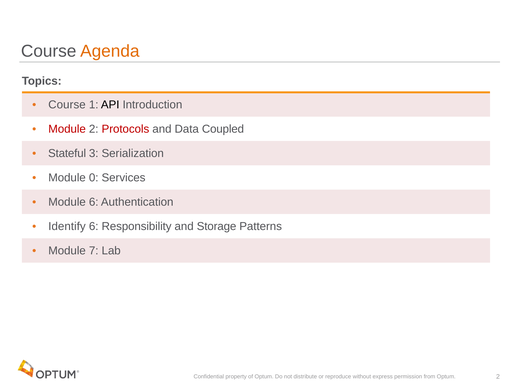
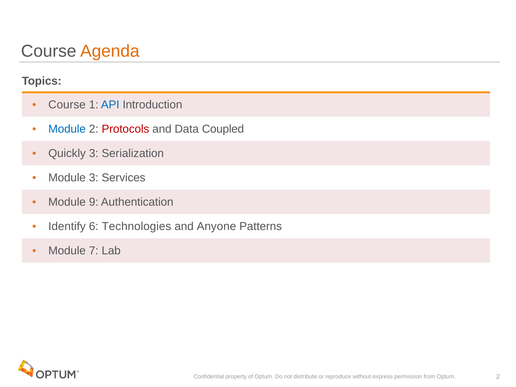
API colour: black -> blue (110, 105)
Module colour: red -> blue (67, 129)
Stateful: Stateful -> Quickly (67, 153)
Module 0: 0 -> 3 (94, 178)
Module 6: 6 -> 9 (94, 202)
Responsibility: Responsibility -> Technologies (136, 226)
Storage: Storage -> Anyone (216, 226)
